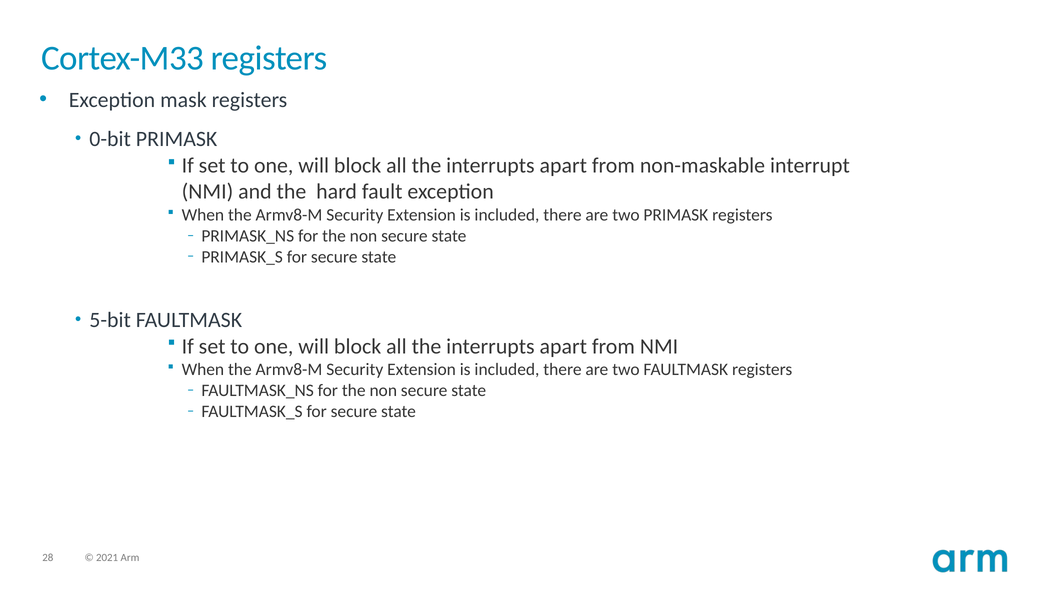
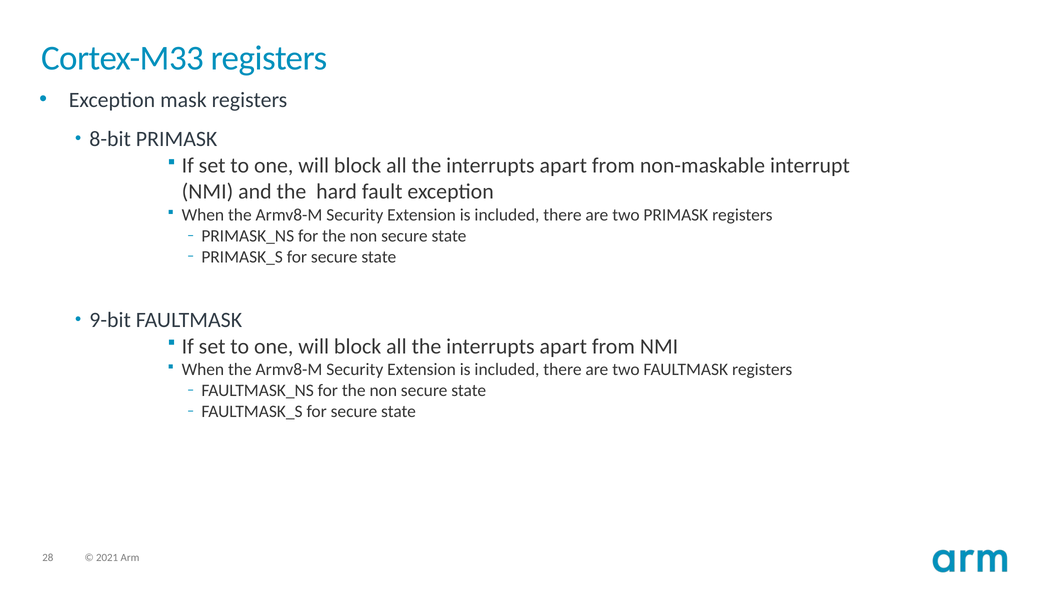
0-bit: 0-bit -> 8-bit (110, 139)
5-bit: 5-bit -> 9-bit (110, 320)
